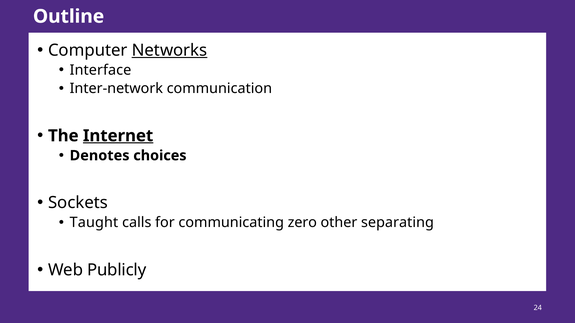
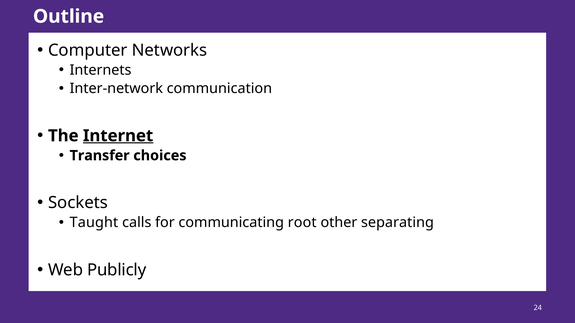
Networks underline: present -> none (170, 50)
Interface: Interface -> Internets (101, 70)
Denotes: Denotes -> Transfer (100, 156)
zero: zero -> root (302, 223)
